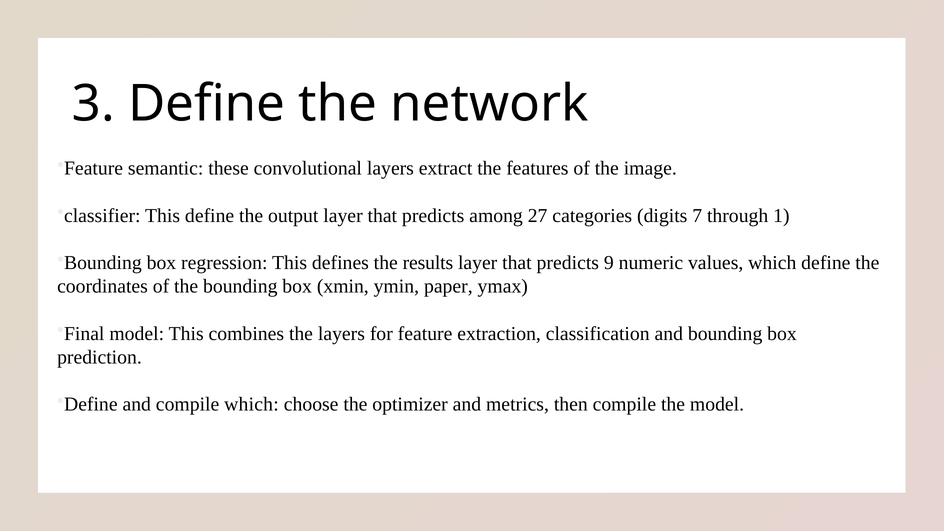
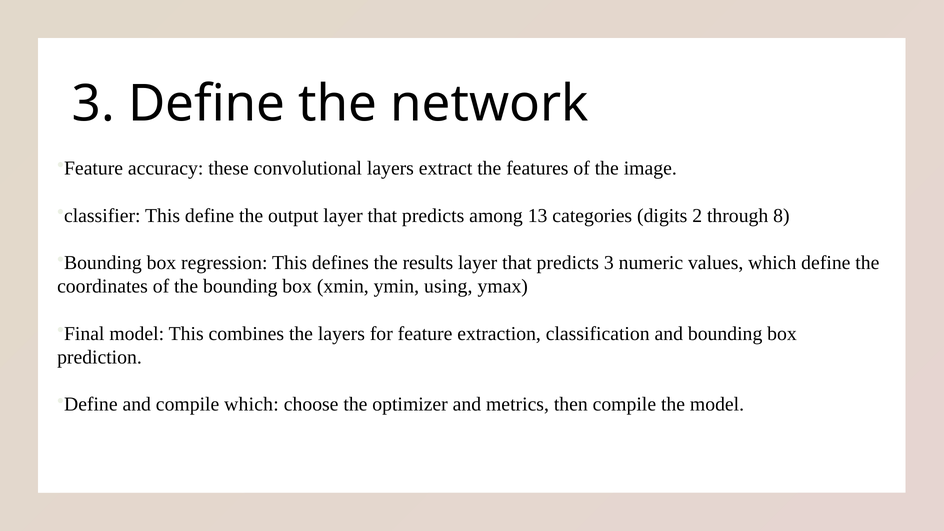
semantic: semantic -> accuracy (166, 168)
27: 27 -> 13 (538, 216)
7: 7 -> 2 (697, 216)
1: 1 -> 8 (781, 216)
predicts 9: 9 -> 3 (609, 263)
paper: paper -> using (448, 286)
